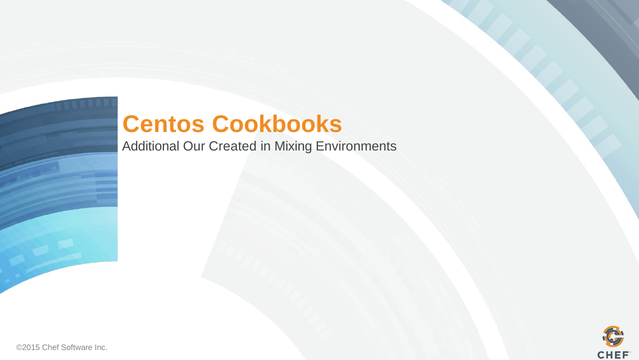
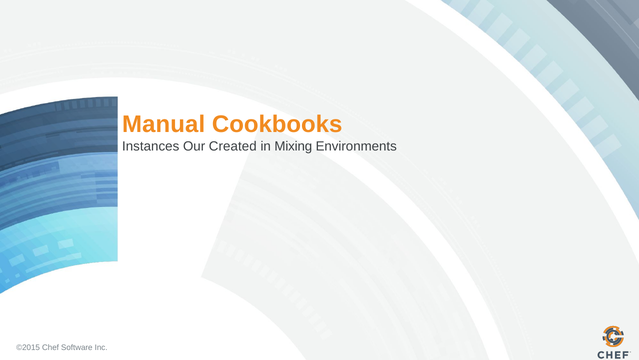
Centos: Centos -> Manual (164, 124)
Additional: Additional -> Instances (151, 146)
